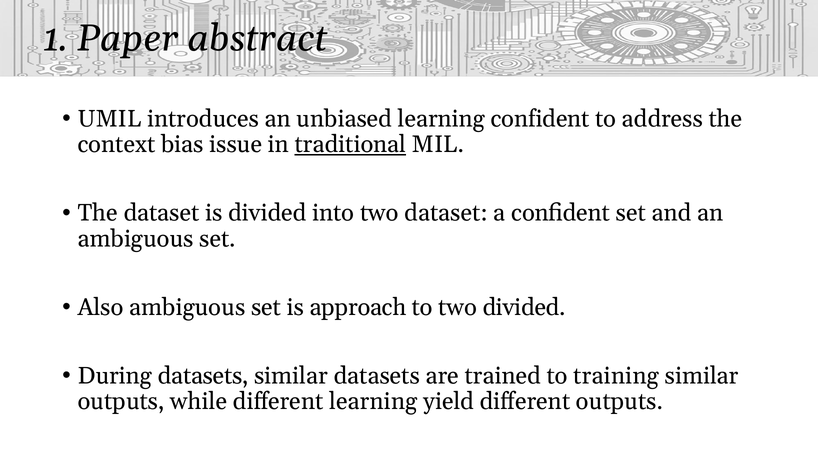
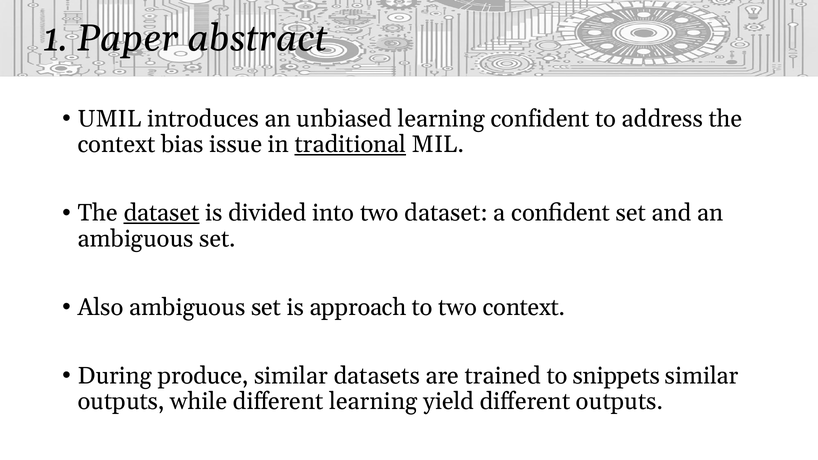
dataset underline: none -> present (161, 213)
two divided: divided -> context (524, 307)
During datasets: datasets -> produce (203, 376)
training: training -> snippets (616, 376)
